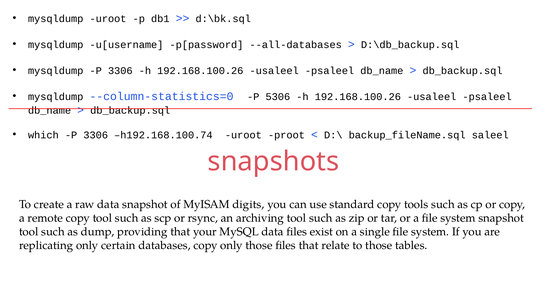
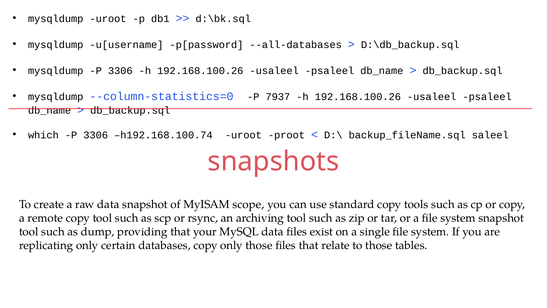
5306: 5306 -> 7937 (278, 97)
digits: digits -> scope (248, 204)
